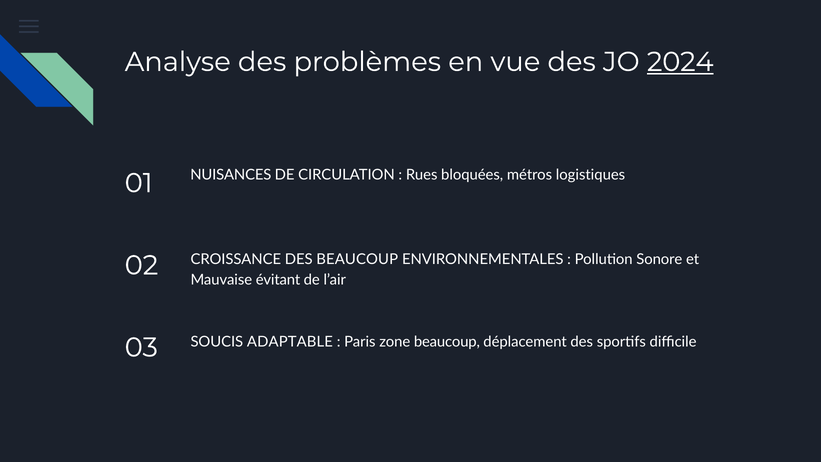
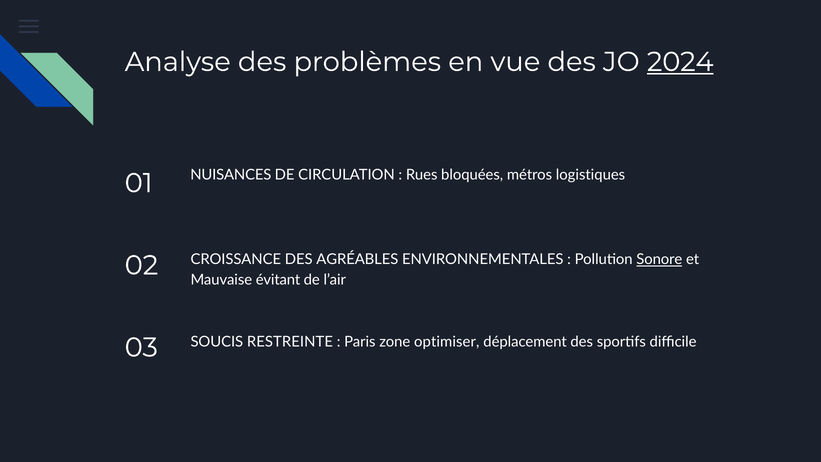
DES BEAUCOUP: BEAUCOUP -> AGRÉABLES (357, 260)
Sonore underline: none -> present (659, 260)
ADAPTABLE: ADAPTABLE -> RESTREINTE (290, 342)
zone beaucoup: beaucoup -> optimiser (447, 342)
